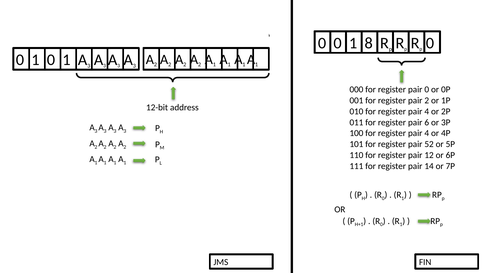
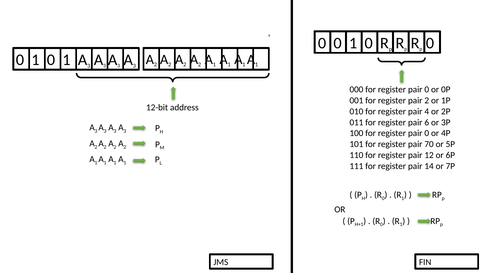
0 0 1 8: 8 -> 0 (369, 43)
4: 4 -> 0 (427, 133)
52: 52 -> 70 (429, 144)
